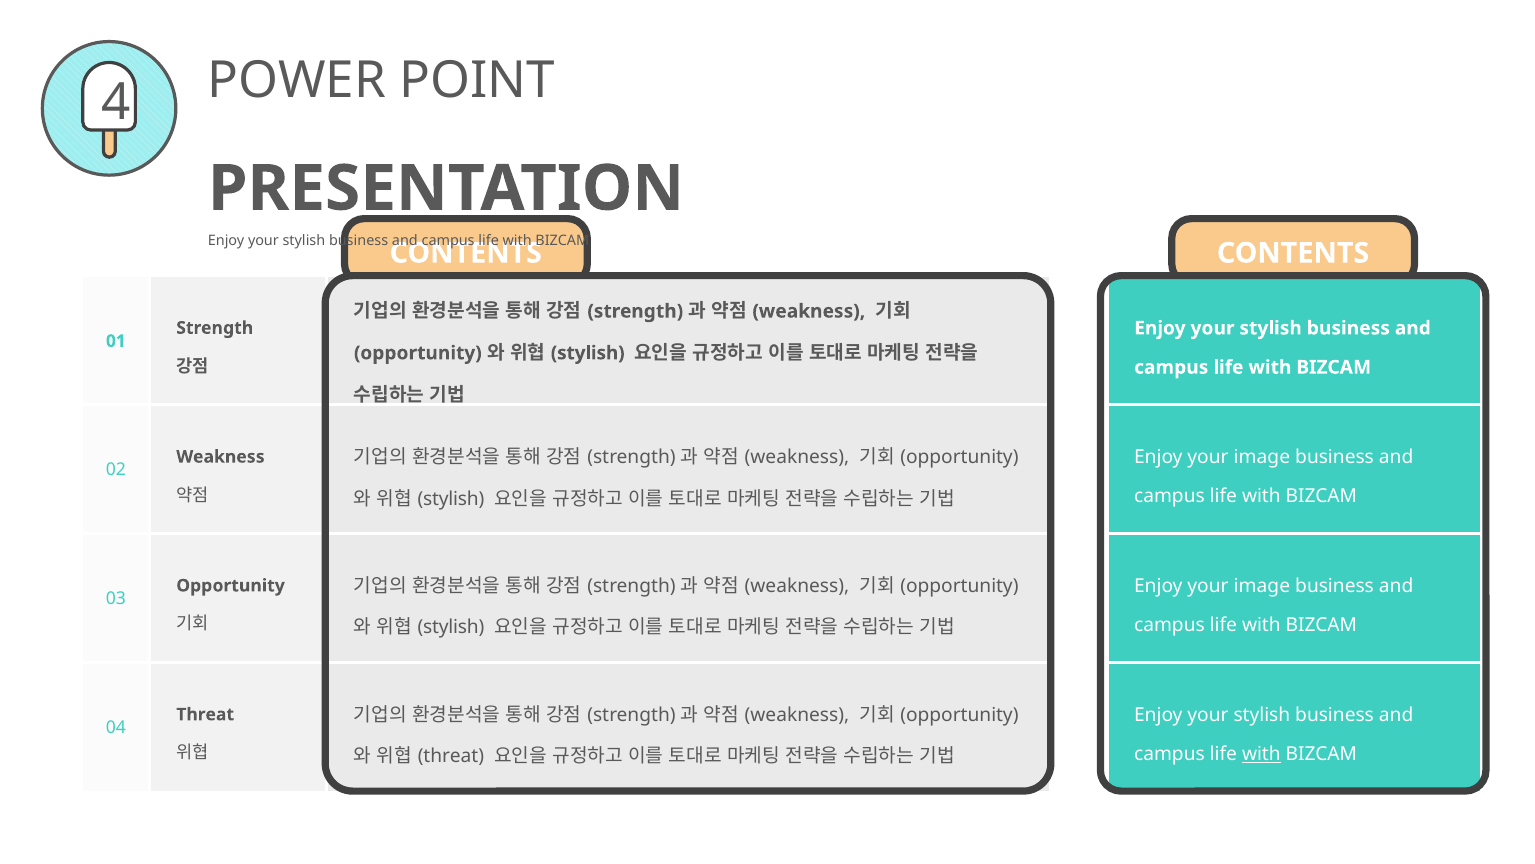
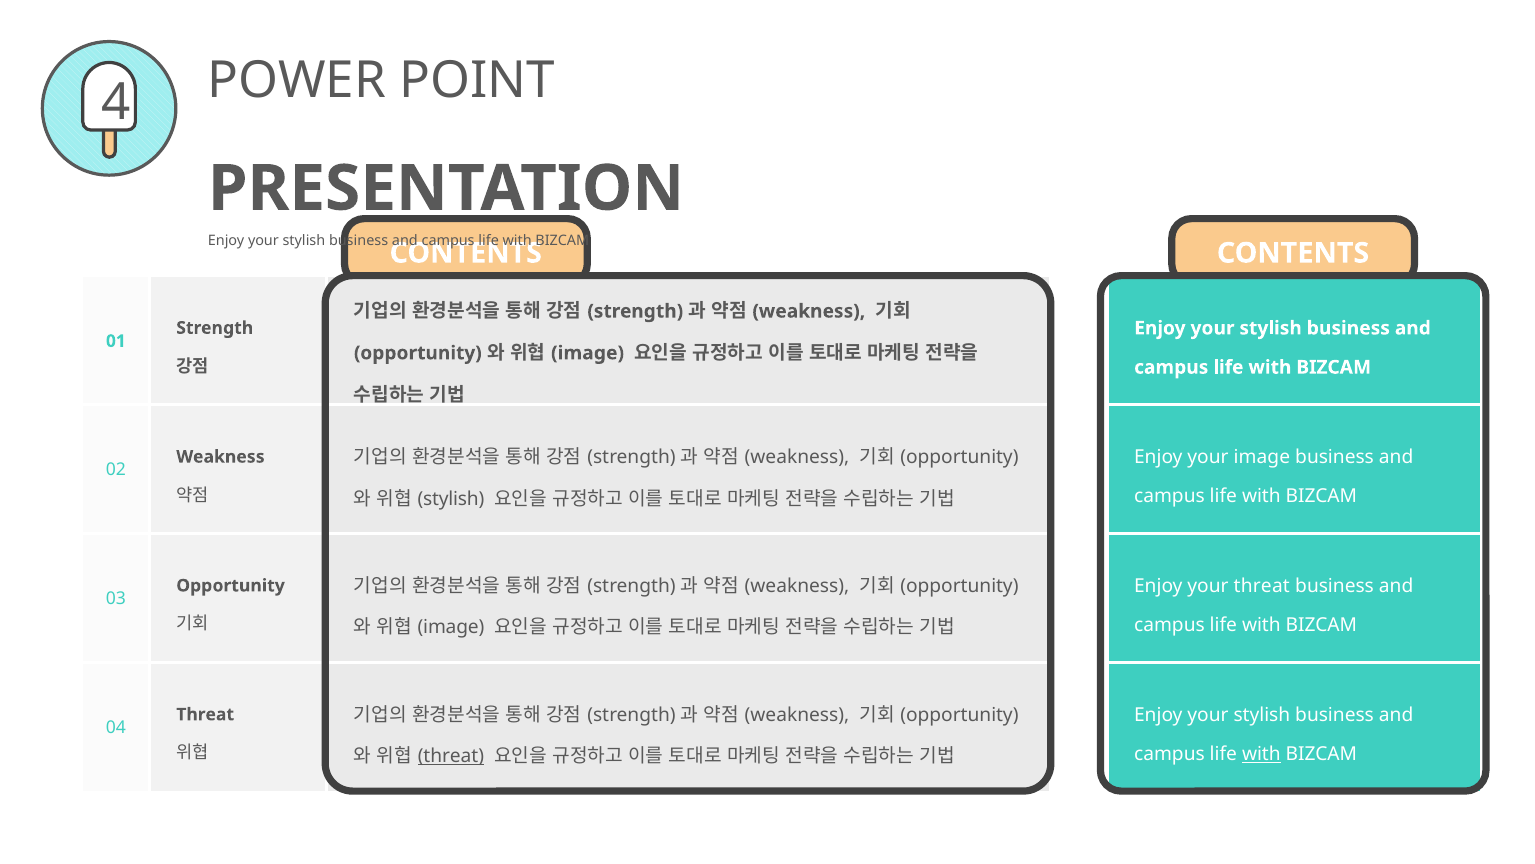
stylish: stylish -> image (588, 353)
image: image -> threat (1262, 585)
stylish: stylish -> image (451, 627)
threat underline: none -> present (451, 756)
